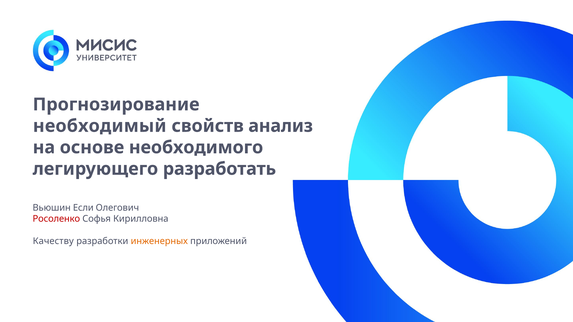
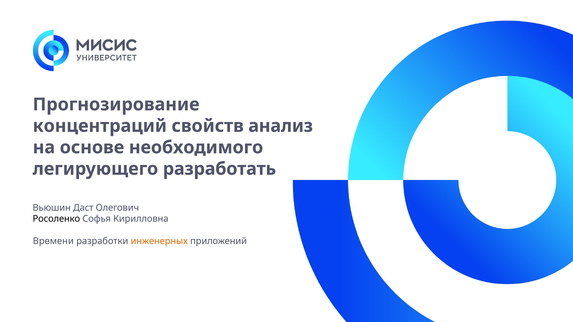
необходимый: необходимый -> концентраций (100, 126)
Если: Если -> Даст (83, 208)
Росоленко colour: red -> black (56, 219)
Качеству: Качеству -> Времени (53, 241)
